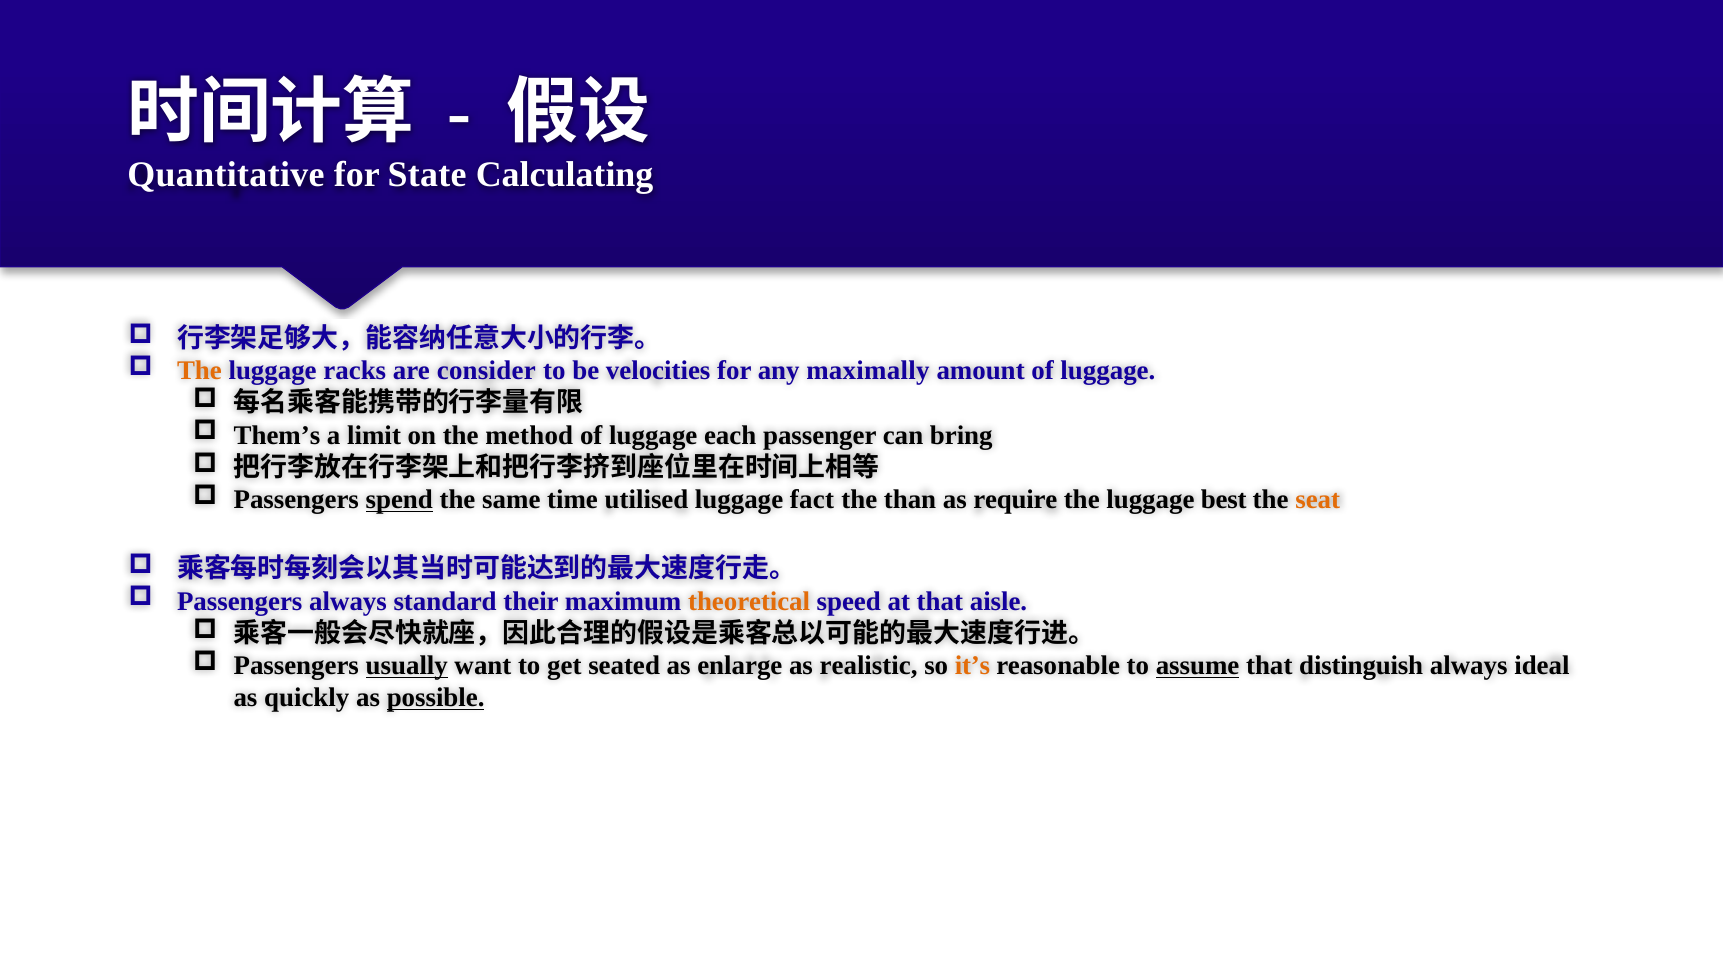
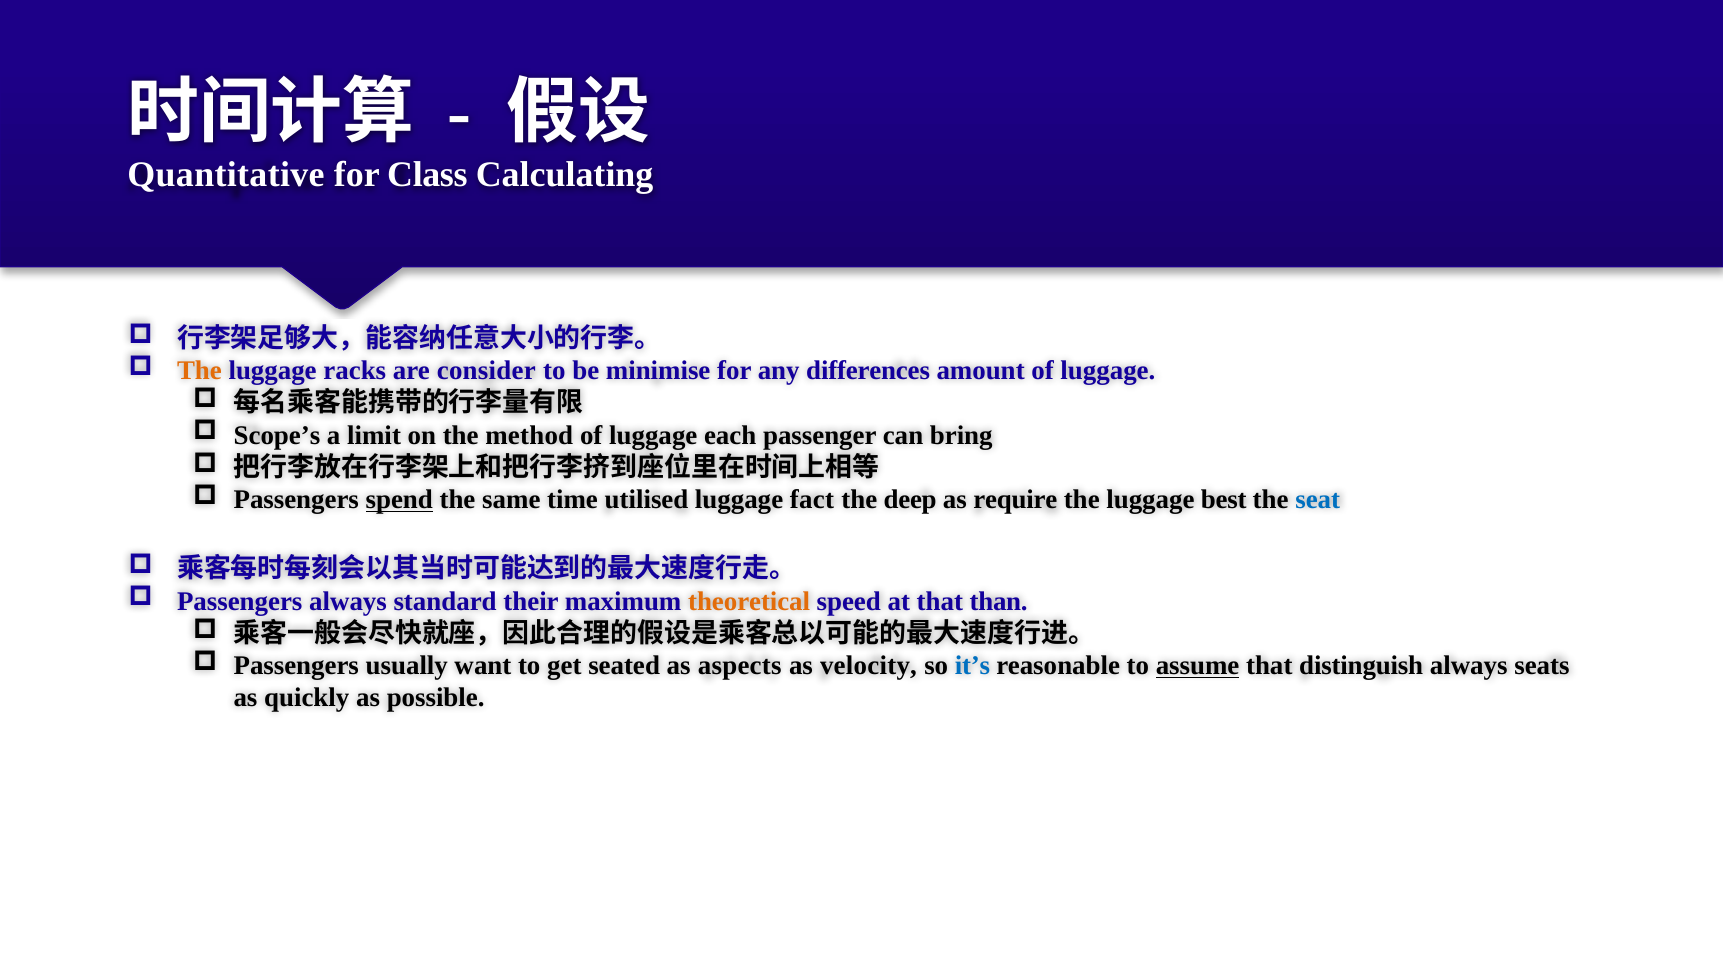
State: State -> Class (427, 175)
velocities: velocities -> minimise (658, 371)
maximally: maximally -> differences (868, 371)
Them’s: Them’s -> Scope’s (277, 435)
than: than -> deep (910, 500)
seat colour: orange -> blue (1318, 500)
aisle: aisle -> than (999, 601)
usually underline: present -> none (407, 666)
enlarge: enlarge -> aspects (740, 666)
realistic: realistic -> velocity (868, 666)
it’s colour: orange -> blue (972, 666)
ideal: ideal -> seats (1542, 666)
possible underline: present -> none (436, 698)
